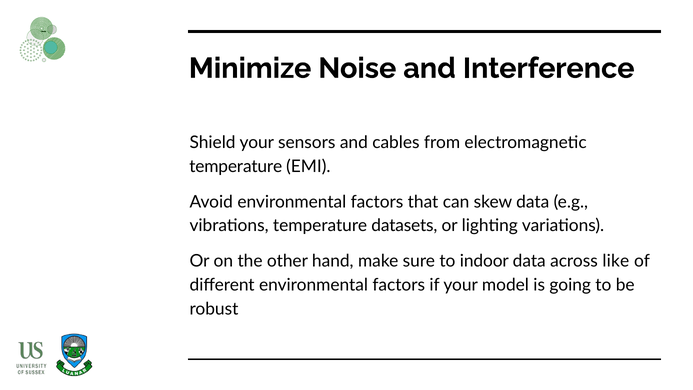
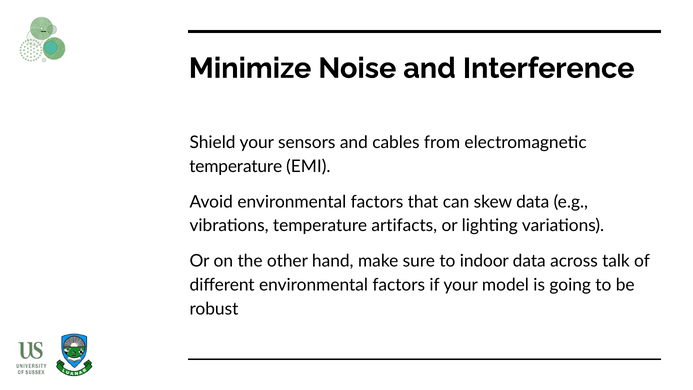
datasets: datasets -> artifacts (404, 226)
like: like -> talk (616, 261)
